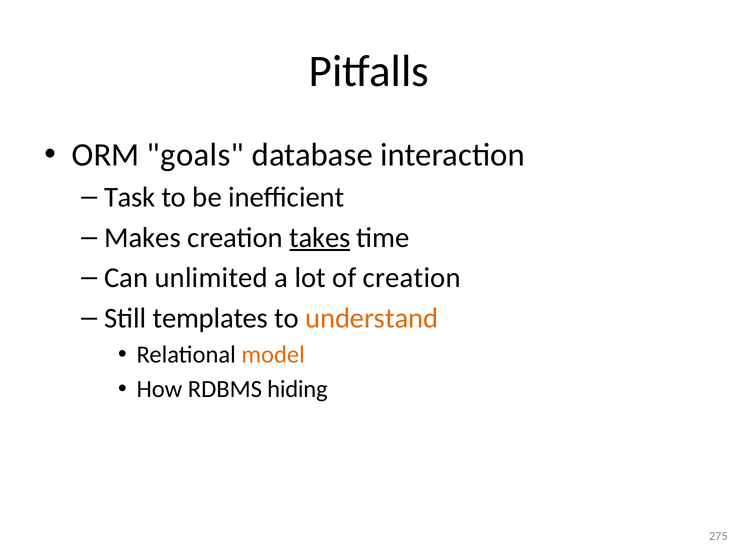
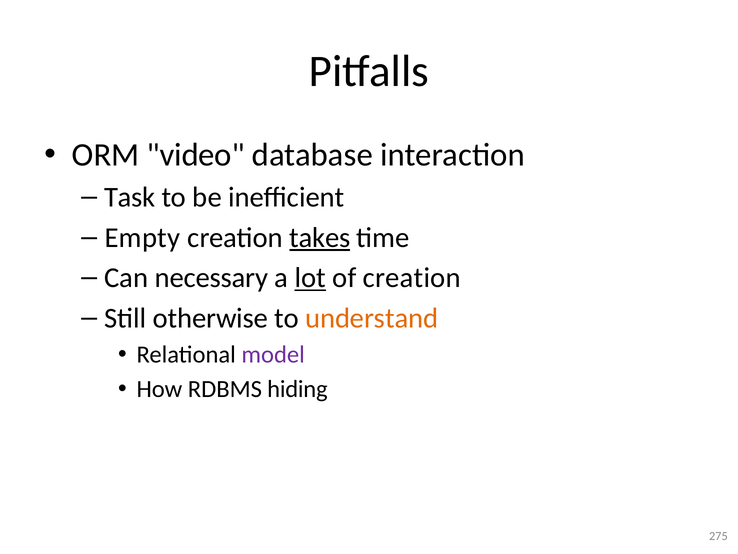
goals: goals -> video (196, 155)
Makes: Makes -> Empty (142, 237)
unlimited: unlimited -> necessary (211, 278)
lot underline: none -> present (310, 278)
templates: templates -> otherwise (210, 318)
model colour: orange -> purple (273, 354)
